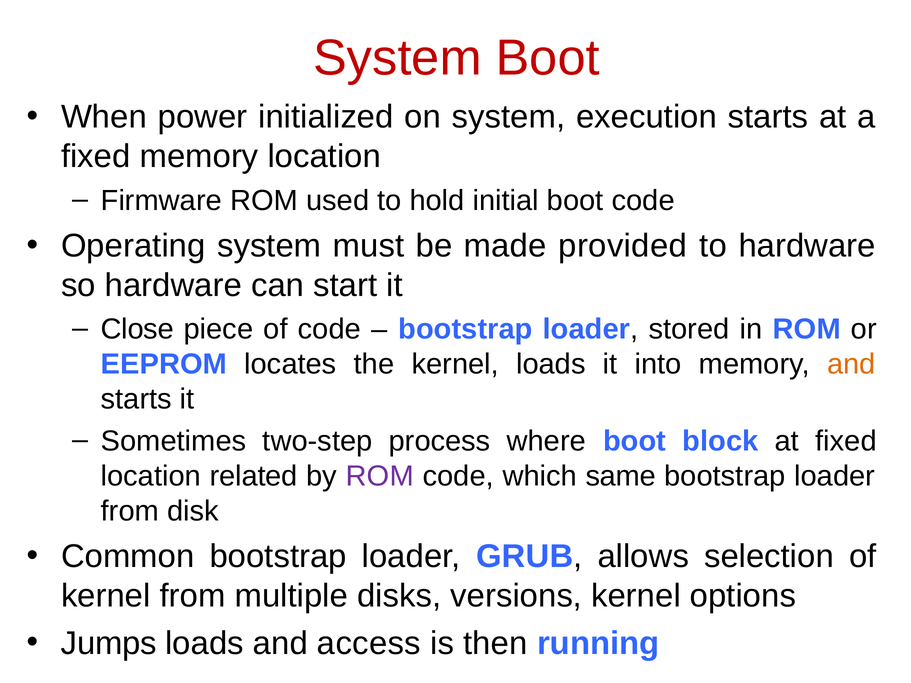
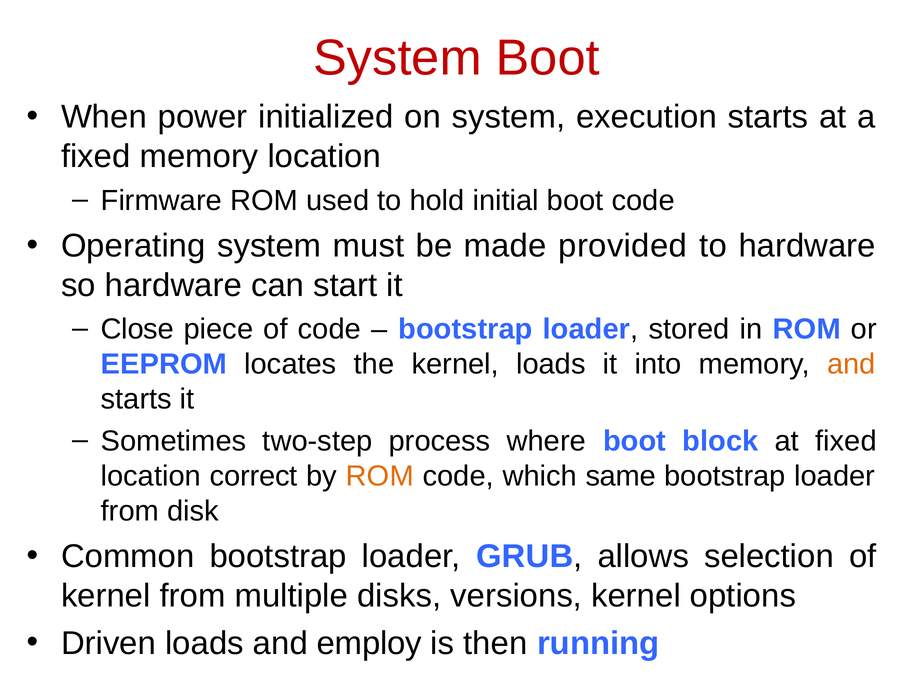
related: related -> correct (254, 476)
ROM colour: purple -> orange (380, 476)
Jumps: Jumps -> Driven (109, 644)
access: access -> employ (369, 644)
